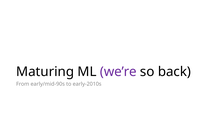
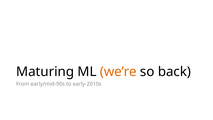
we’re colour: purple -> orange (118, 72)
